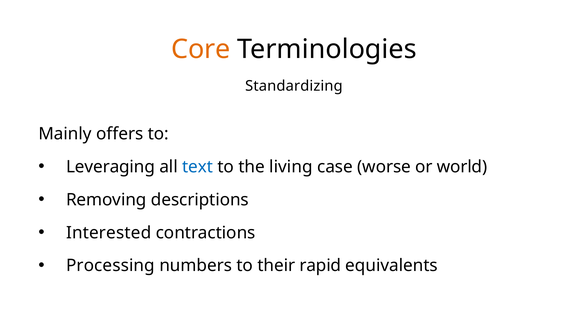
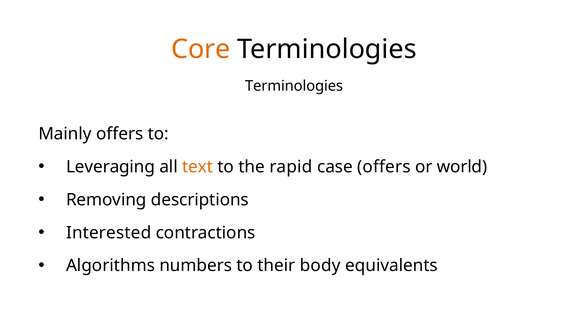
Standardizing: Standardizing -> Terminologies (294, 86)
text colour: blue -> orange (198, 167)
living: living -> rapid (291, 167)
case worse: worse -> offers (384, 167)
Processing: Processing -> Algorithms (110, 265)
rapid: rapid -> body (320, 265)
